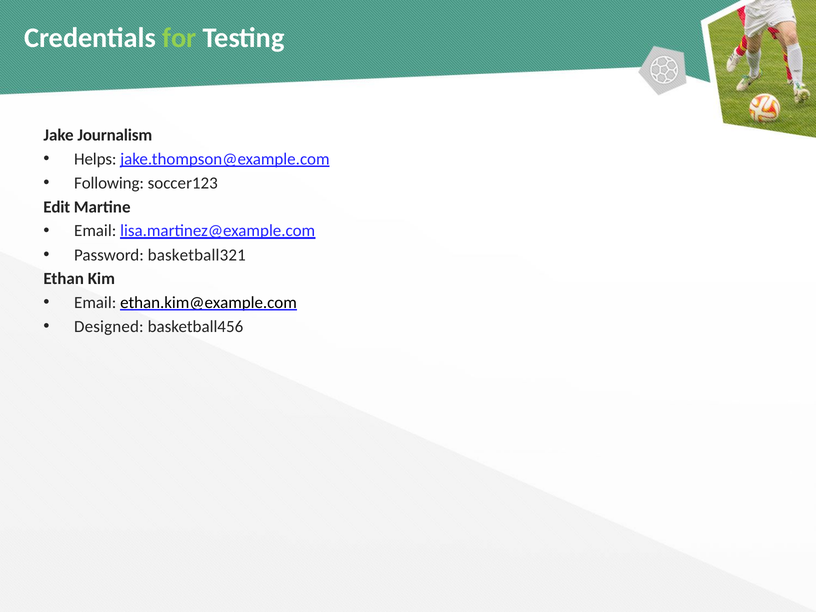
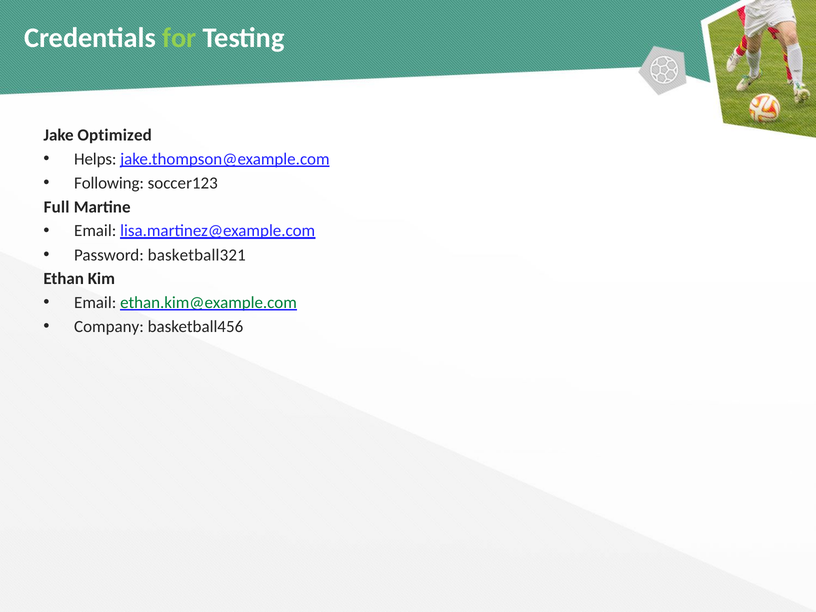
Journalism: Journalism -> Optimized (115, 135)
Edit: Edit -> Full (57, 207)
ethan.kim@example.com colour: black -> green (209, 303)
Designed: Designed -> Company (109, 327)
